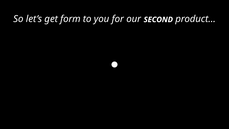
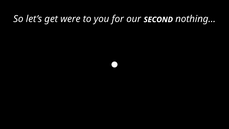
form: form -> were (70, 19)
product…: product… -> nothing… (196, 19)
